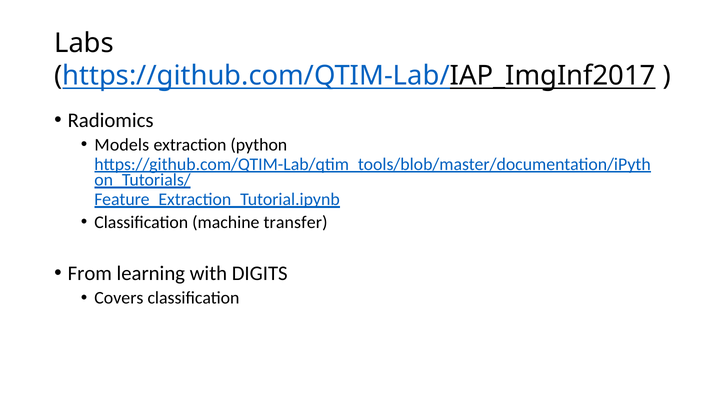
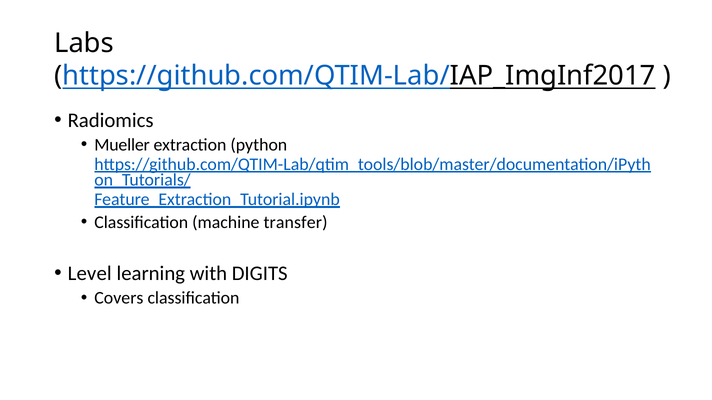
Models: Models -> Mueller (122, 145)
From: From -> Level (90, 274)
